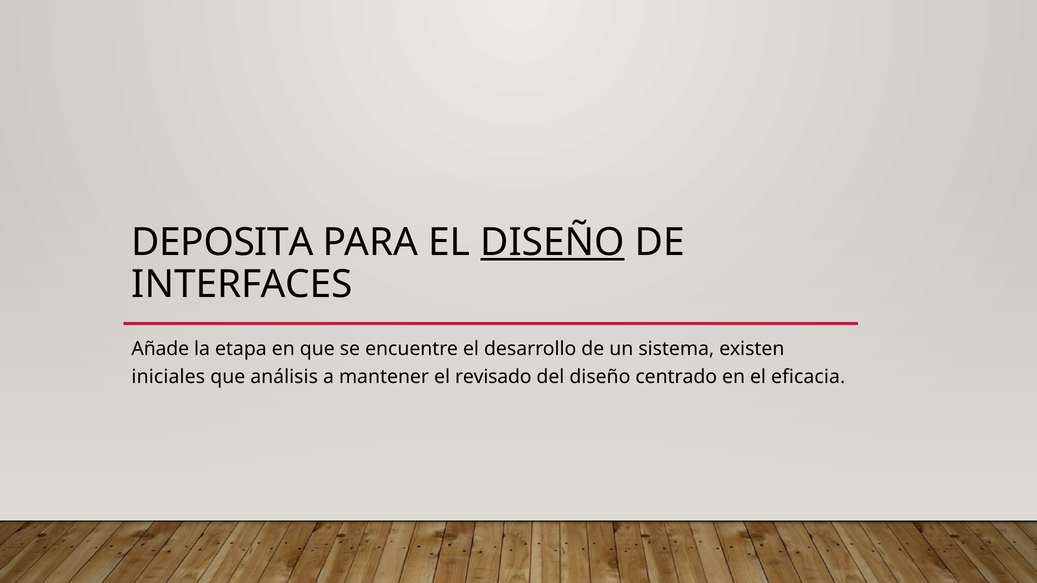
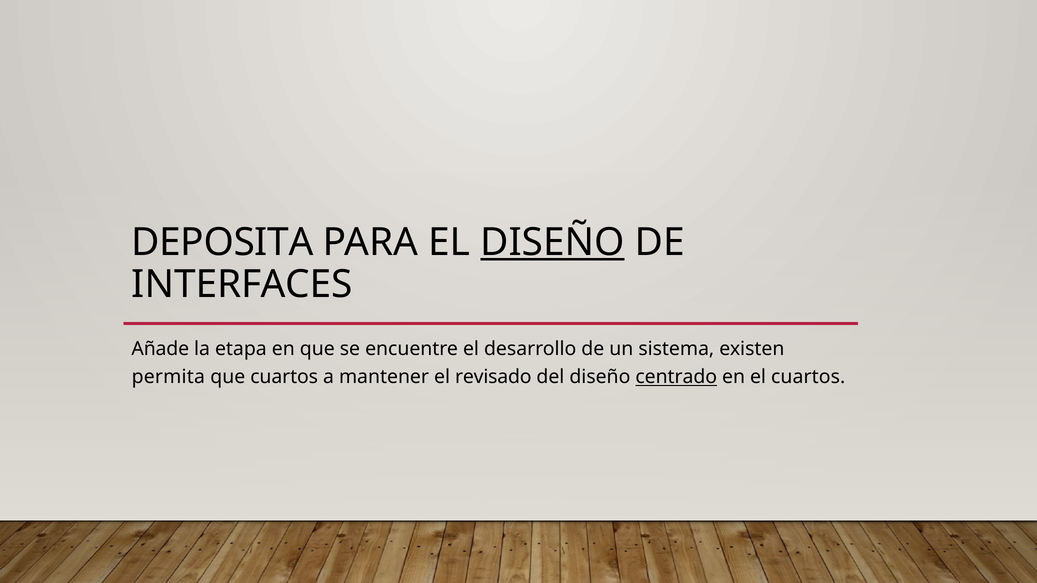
iniciales: iniciales -> permita (168, 377)
que análisis: análisis -> cuartos (284, 377)
centrado underline: none -> present (676, 377)
el eficacia: eficacia -> cuartos (808, 377)
